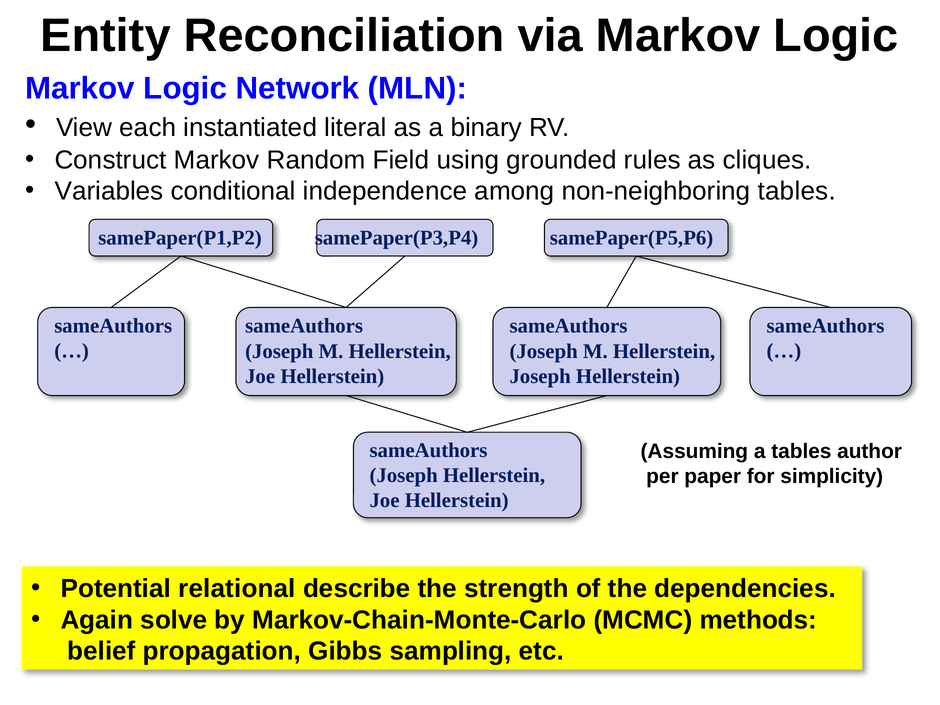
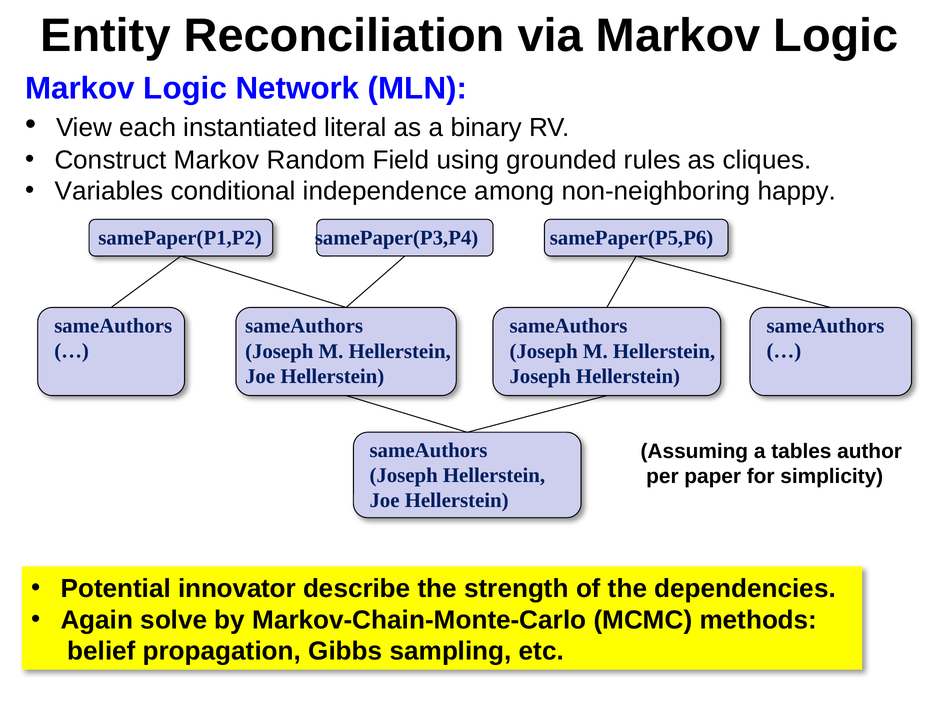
non-neighboring tables: tables -> happy (797, 191)
relational: relational -> innovator (237, 589)
